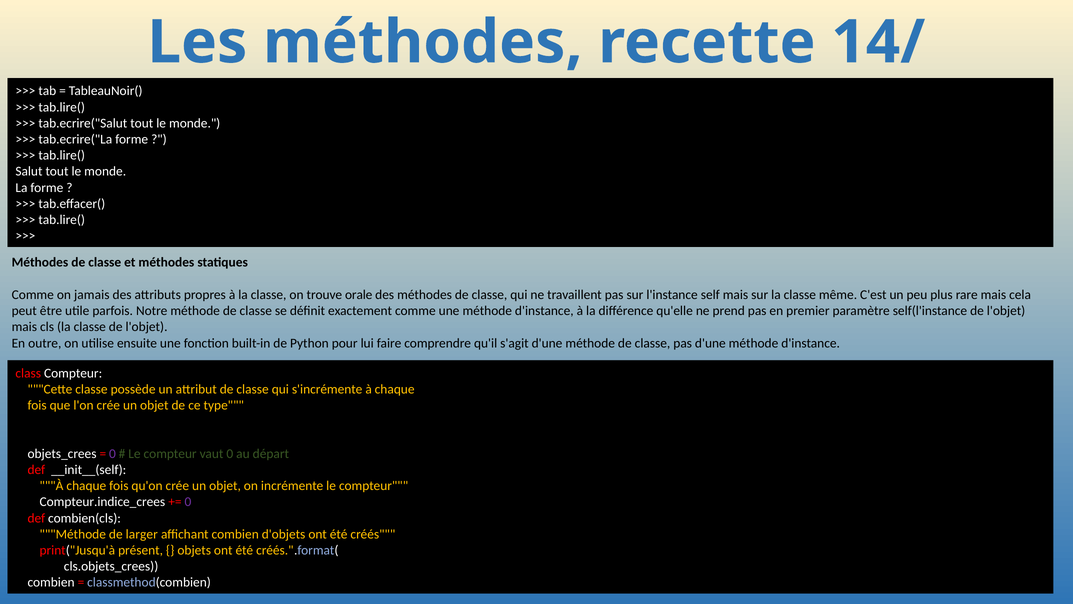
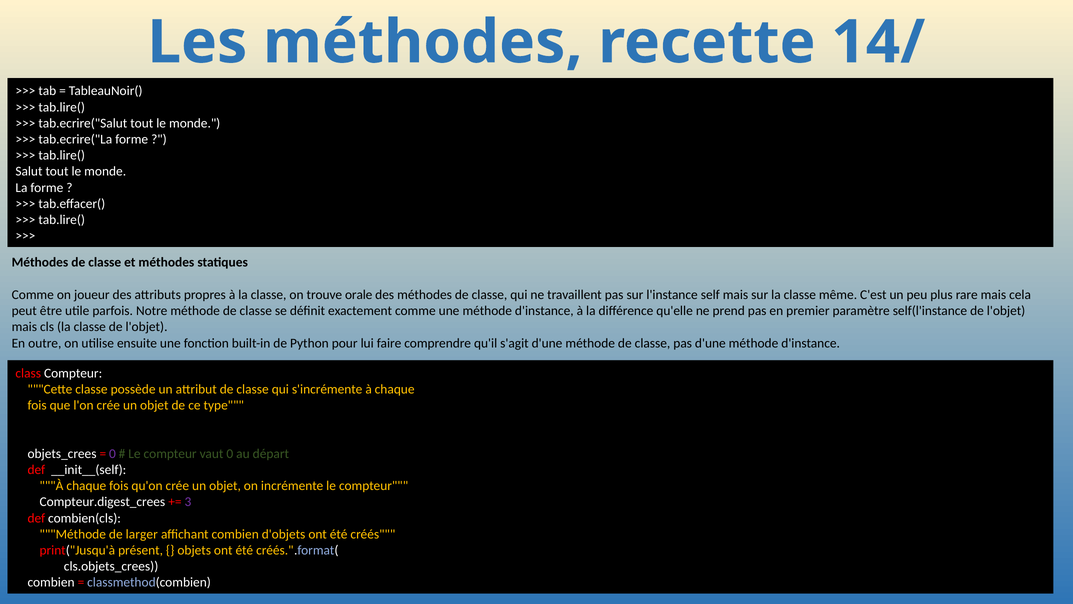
jamais: jamais -> joueur (92, 295)
Compteur.indice_crees: Compteur.indice_crees -> Compteur.digest_crees (102, 502)
0: 0 -> 3 (188, 502)
